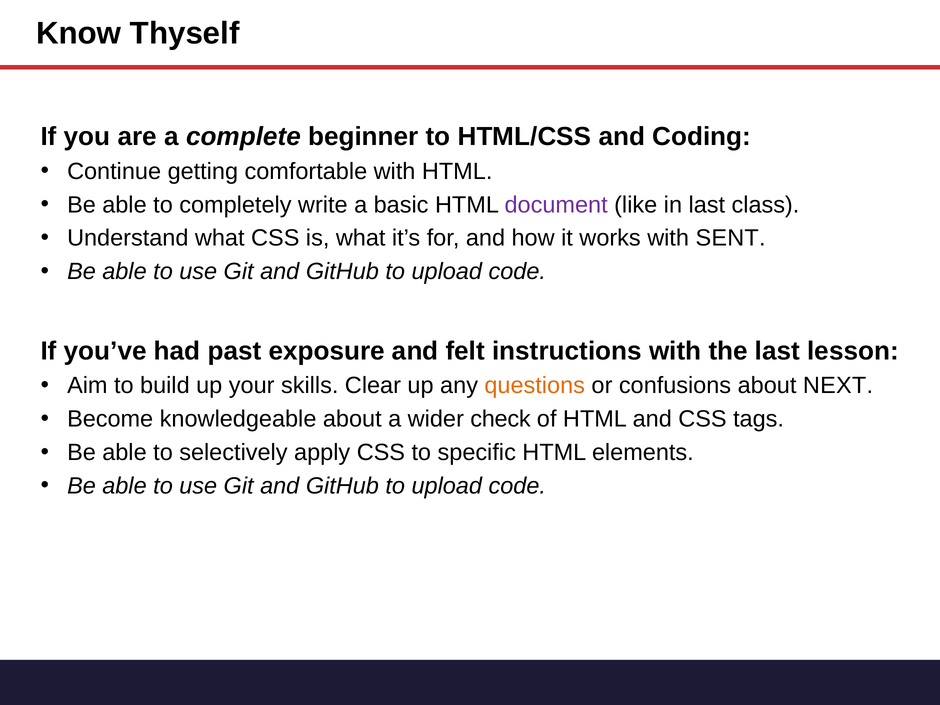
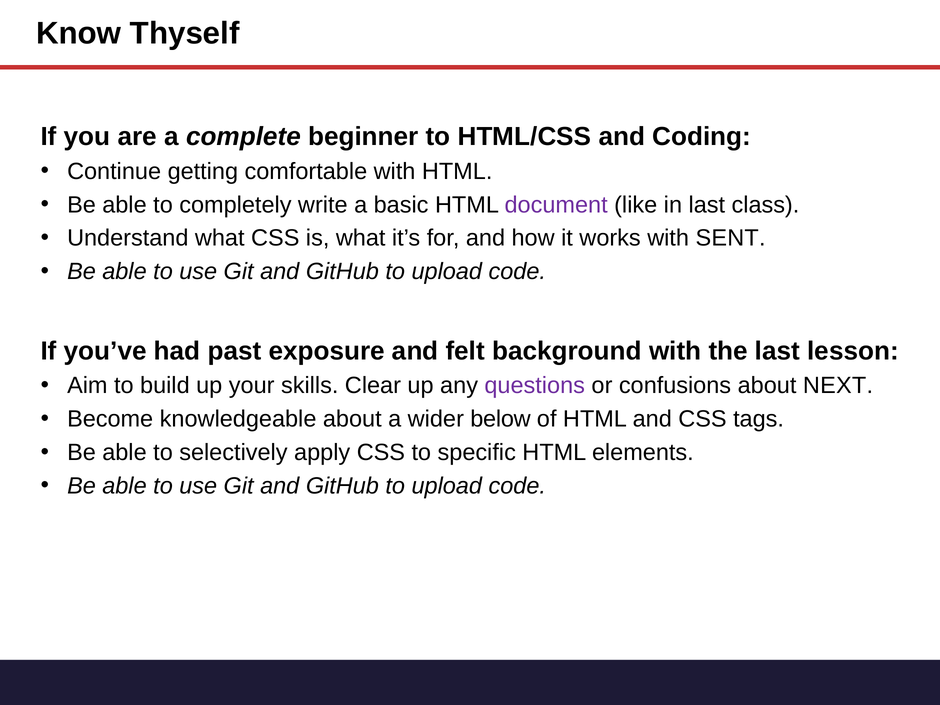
instructions: instructions -> background (567, 351)
questions colour: orange -> purple (535, 386)
check: check -> below (500, 419)
